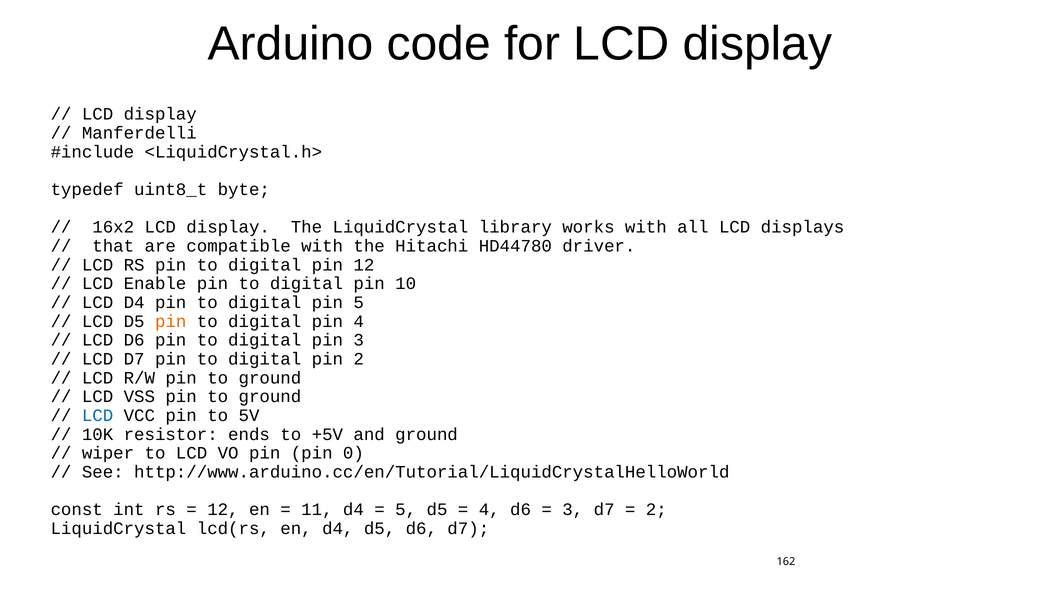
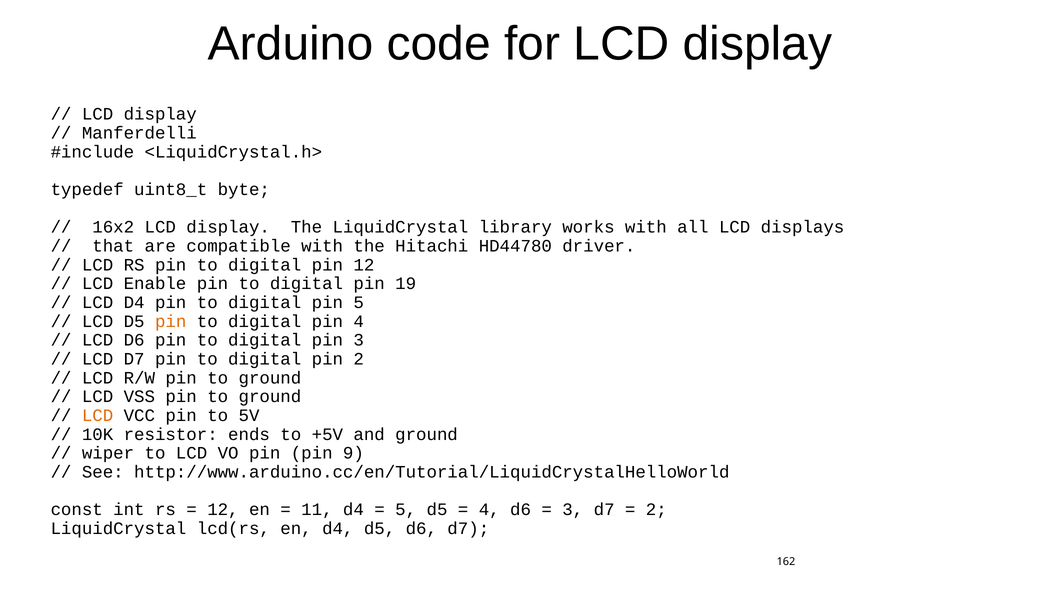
10: 10 -> 19 (406, 284)
LCD colour: blue -> orange (98, 416)
0: 0 -> 9 (353, 454)
